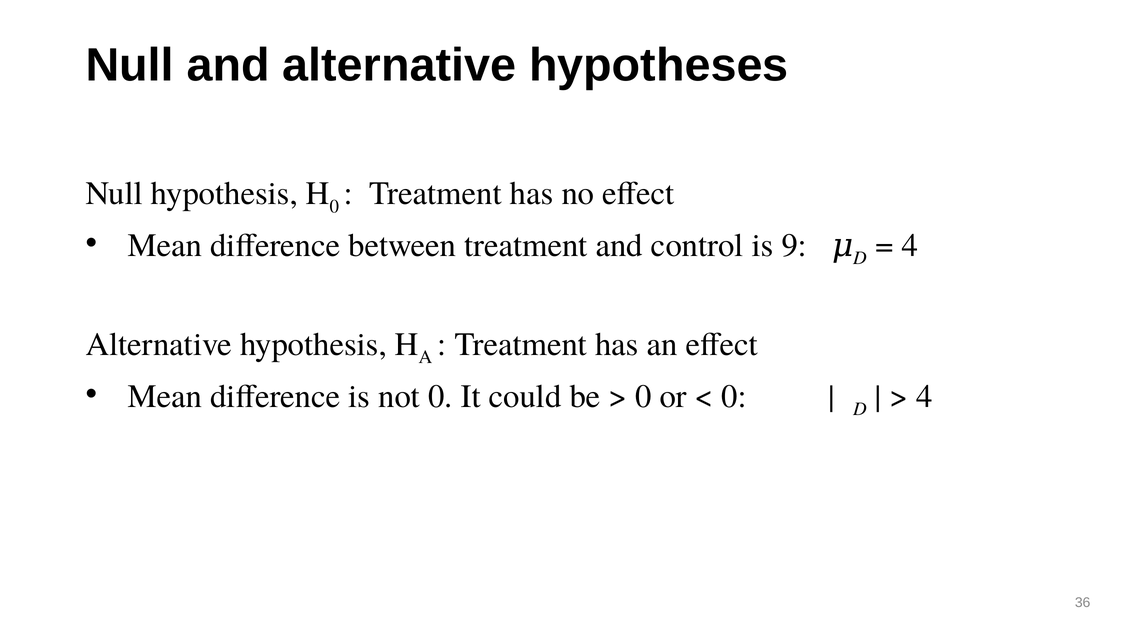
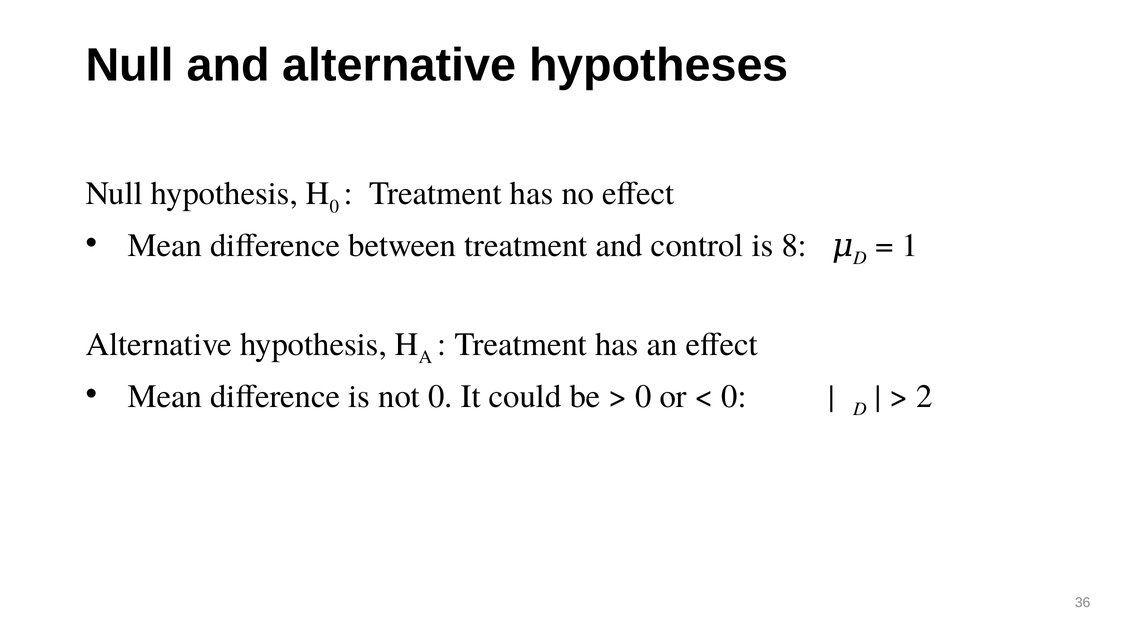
9: 9 -> 8 (794, 245)
4: 4 -> 1 (910, 245)
4: 4 -> 2 (924, 396)
